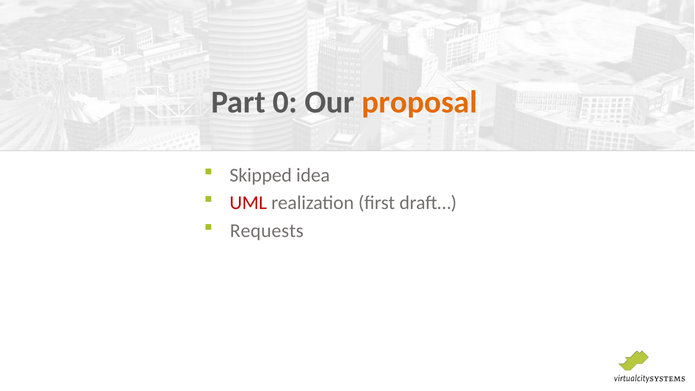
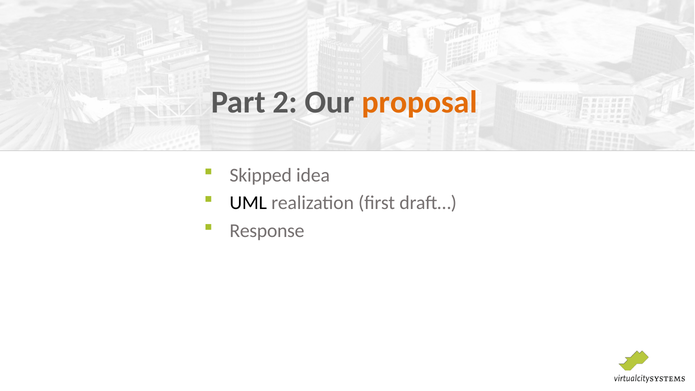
0: 0 -> 2 (285, 102)
UML colour: red -> black (248, 203)
Requests: Requests -> Response (267, 231)
